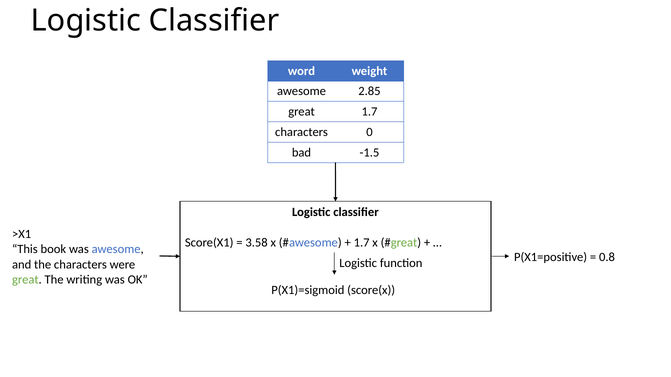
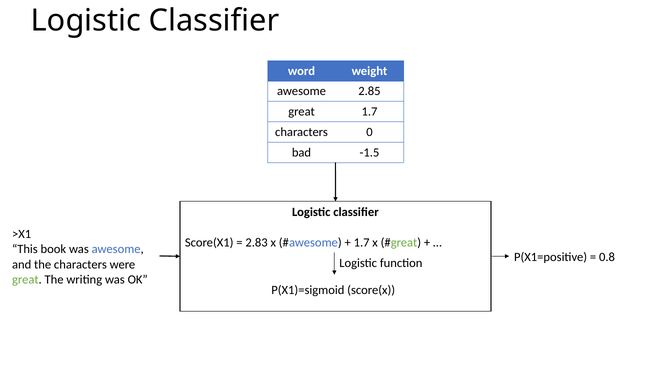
3.58: 3.58 -> 2.83 (257, 243)
